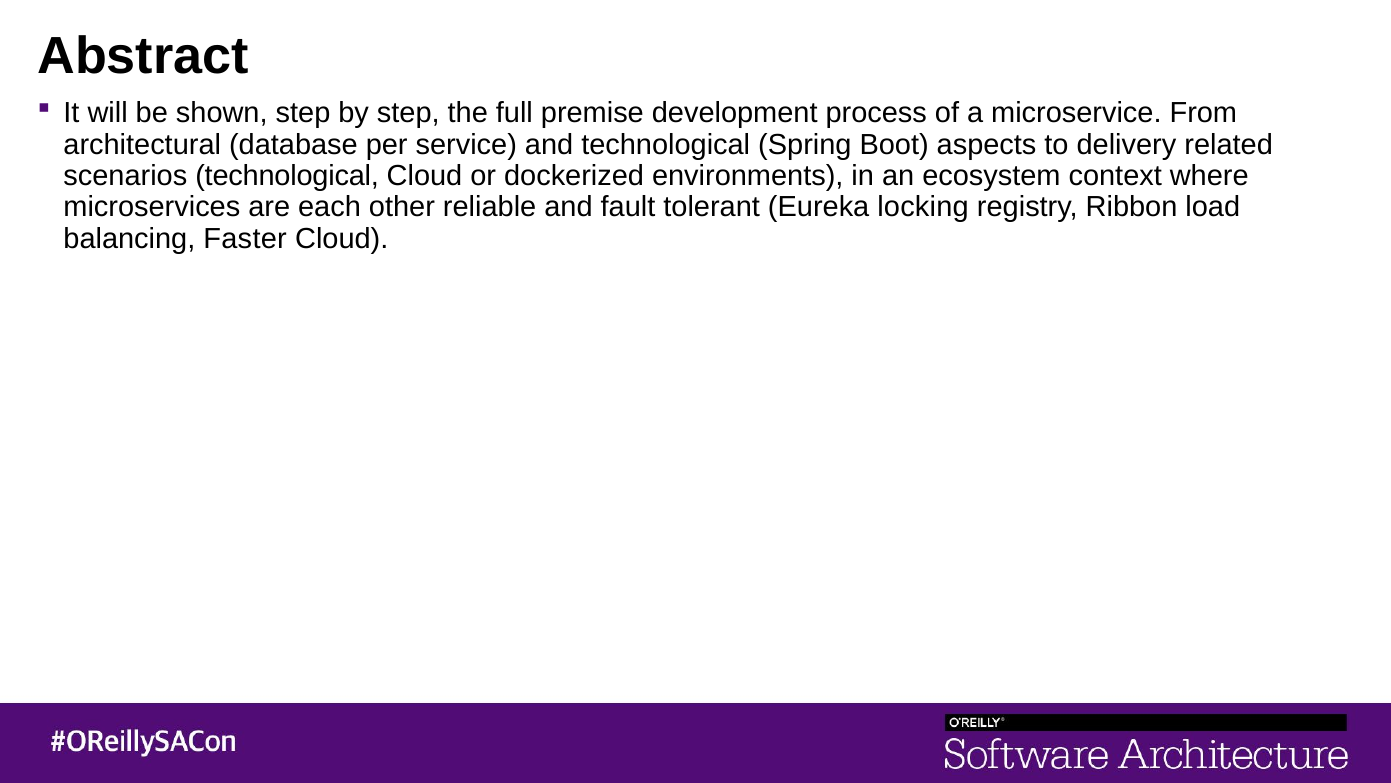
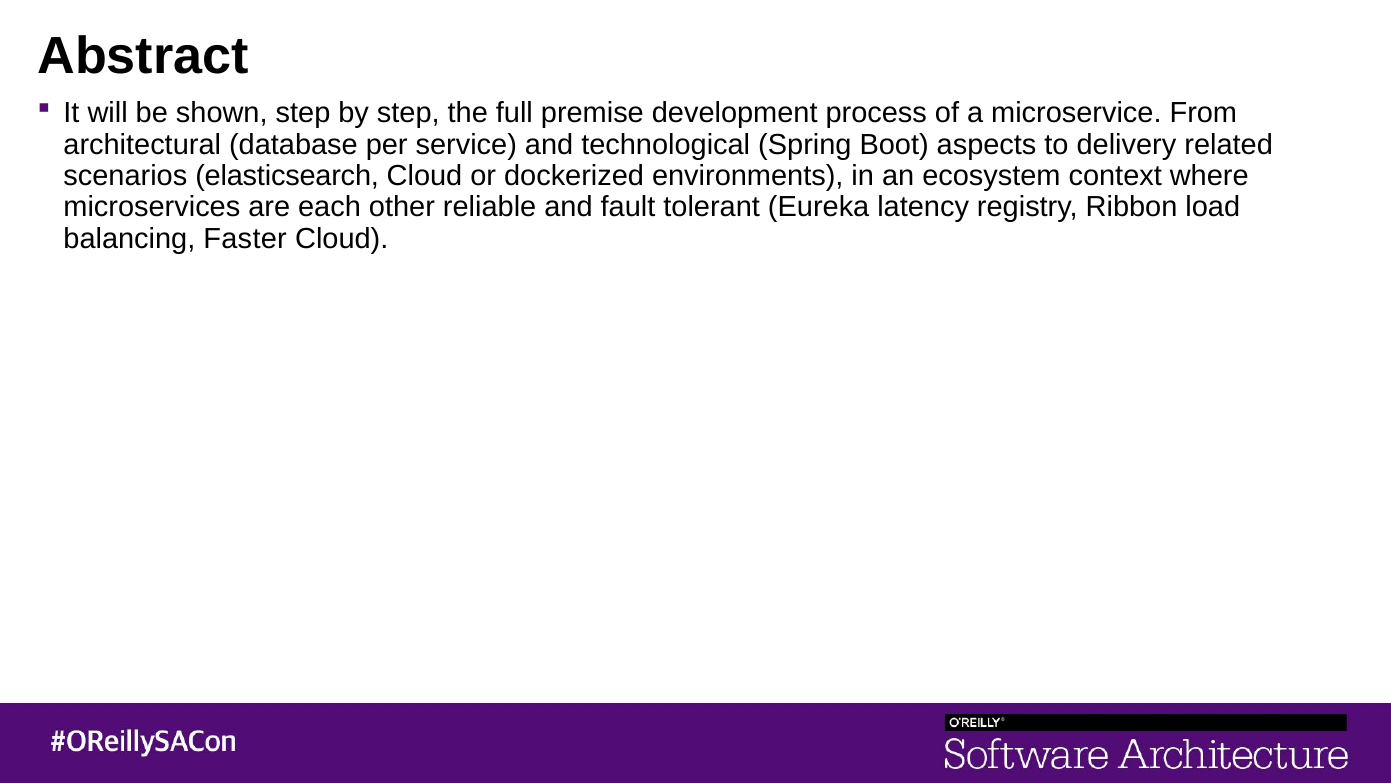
scenarios technological: technological -> elasticsearch (287, 176)
locking: locking -> latency (923, 207)
